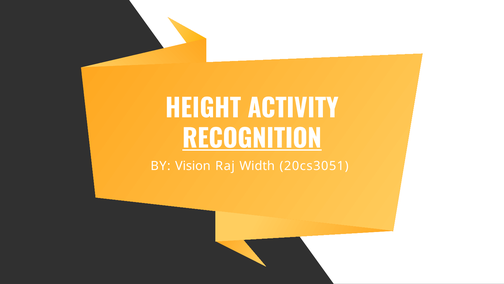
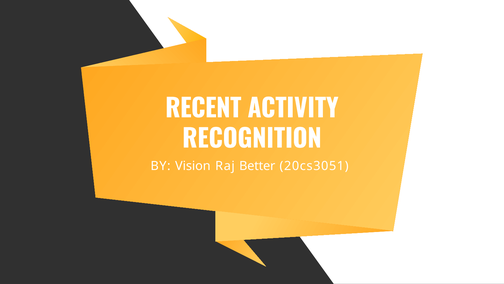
HEIGHT: HEIGHT -> RECENT (203, 109)
RECOGNITION underline: present -> none (252, 139)
Width: Width -> Better (257, 166)
